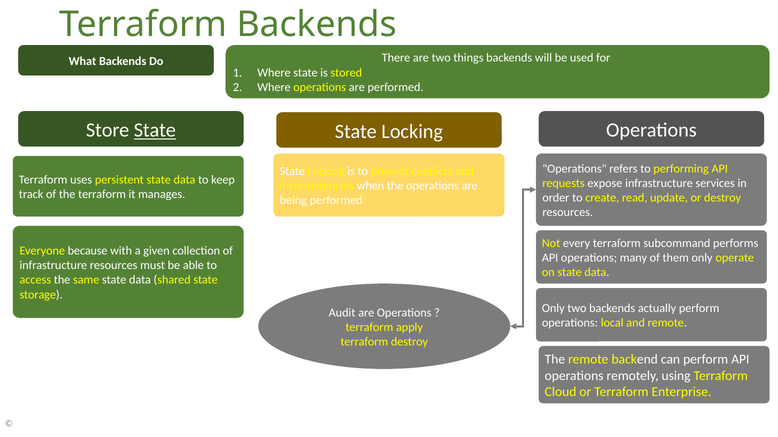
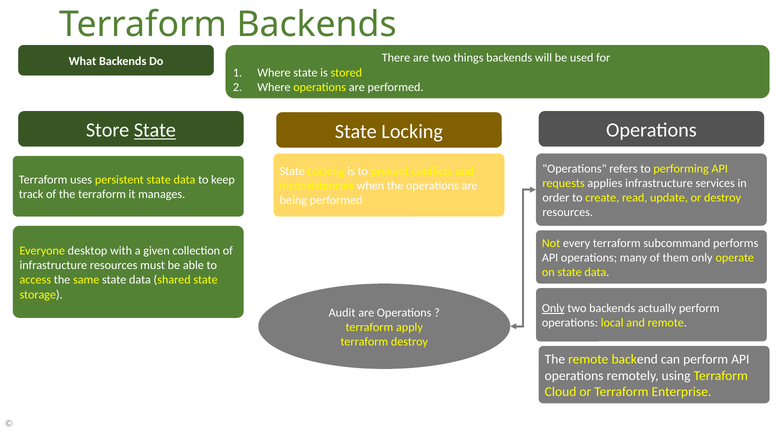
expose: expose -> applies (605, 184)
because: because -> desktop (88, 251)
Only underline: none -> present (553, 309)
